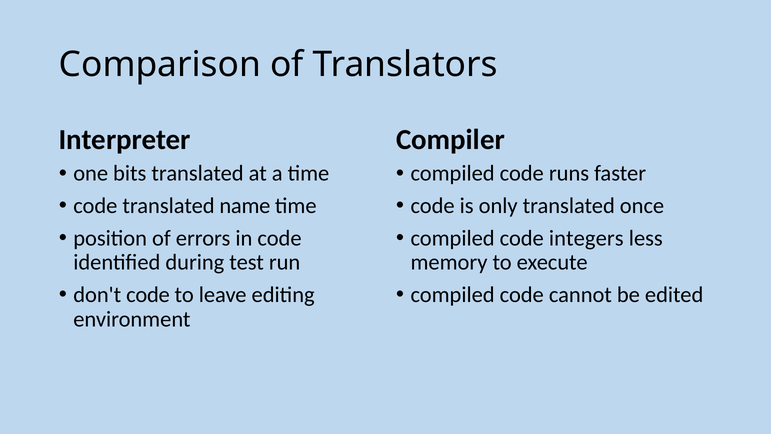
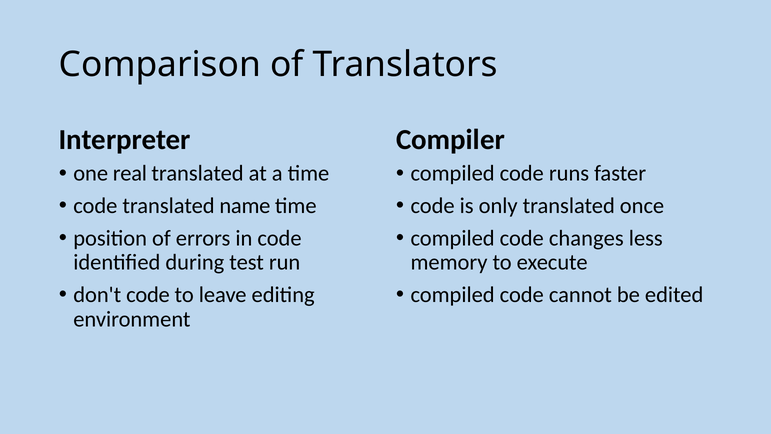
bits: bits -> real (130, 173)
integers: integers -> changes (586, 238)
